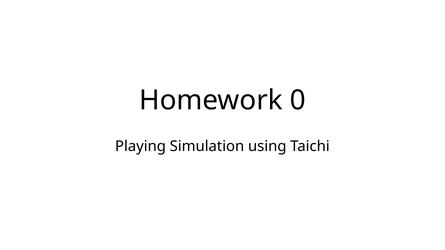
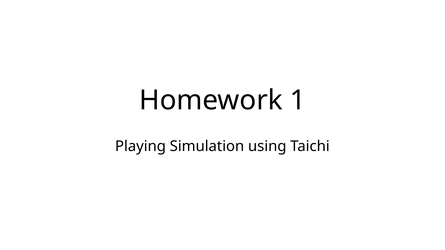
0: 0 -> 1 (298, 100)
